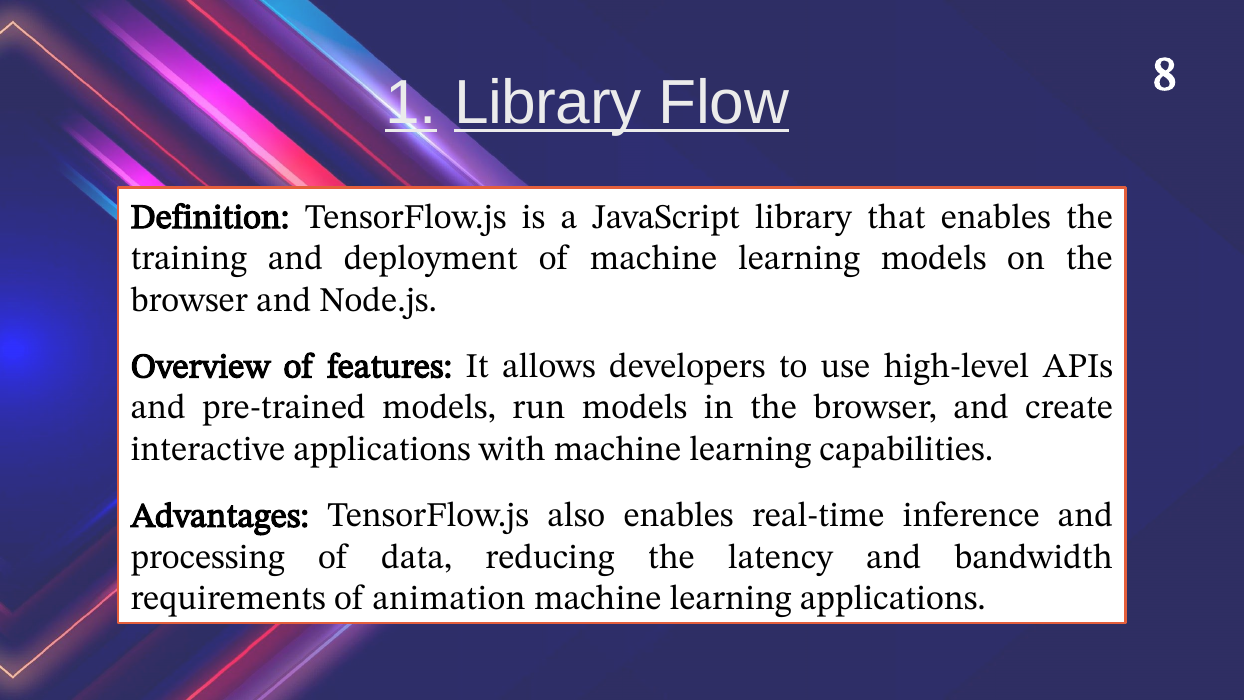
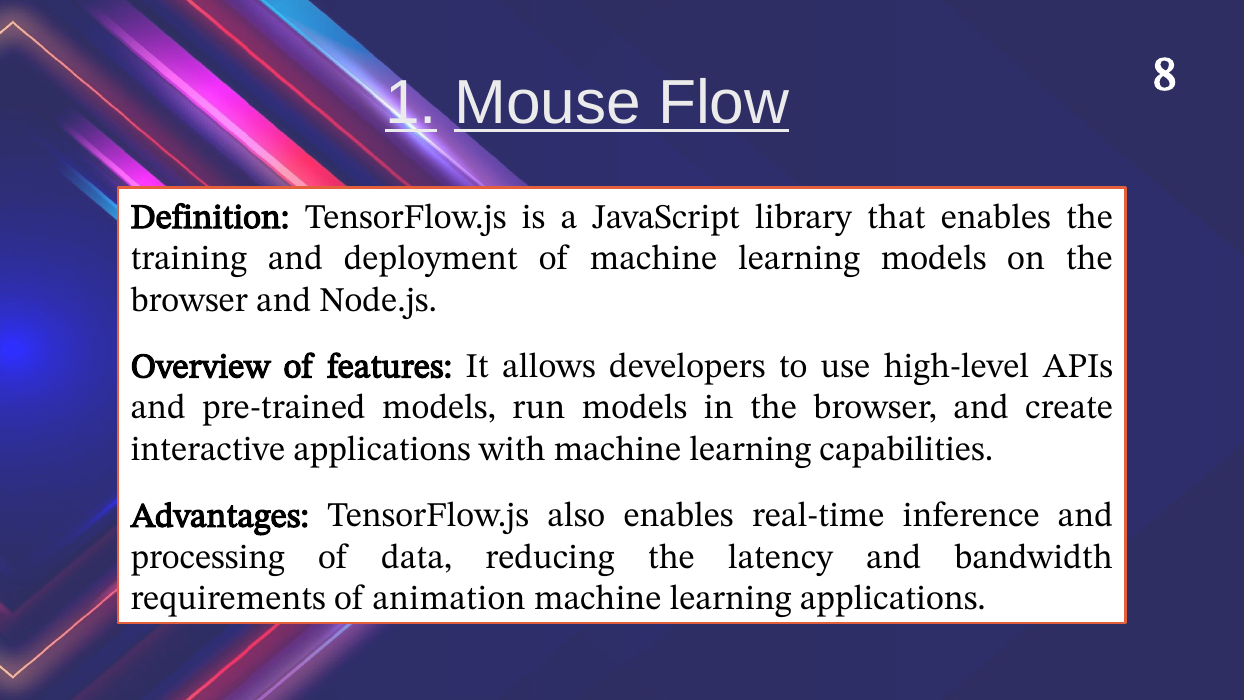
1 Library: Library -> Mouse (548, 103)
